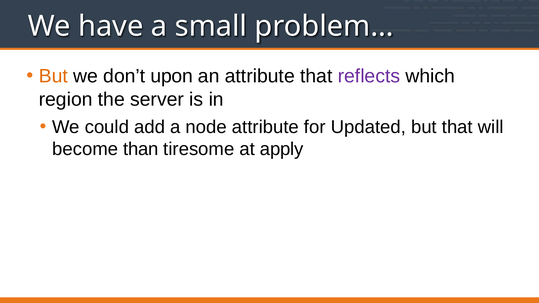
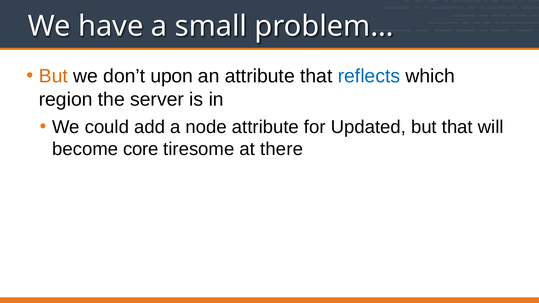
reflects colour: purple -> blue (369, 76)
than: than -> core (141, 149)
apply: apply -> there (282, 149)
